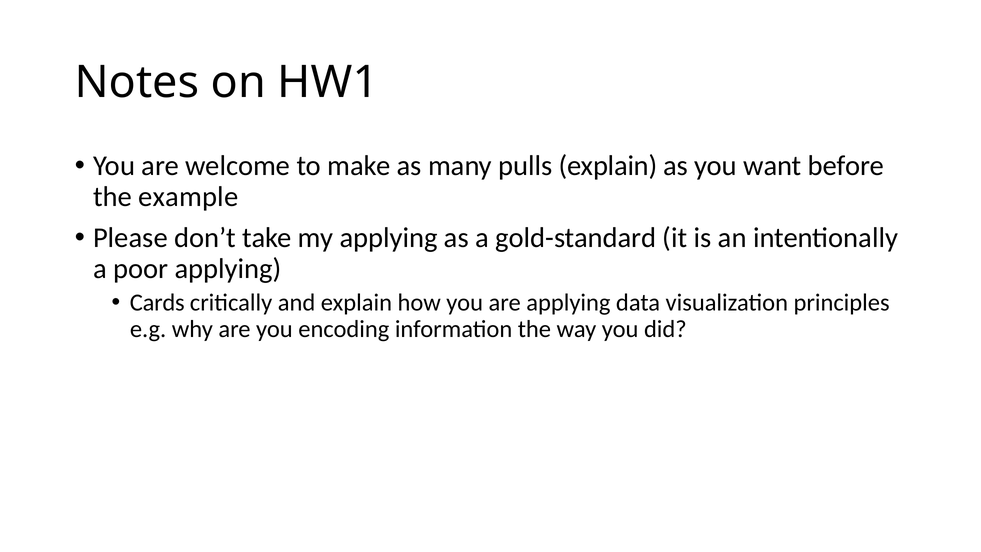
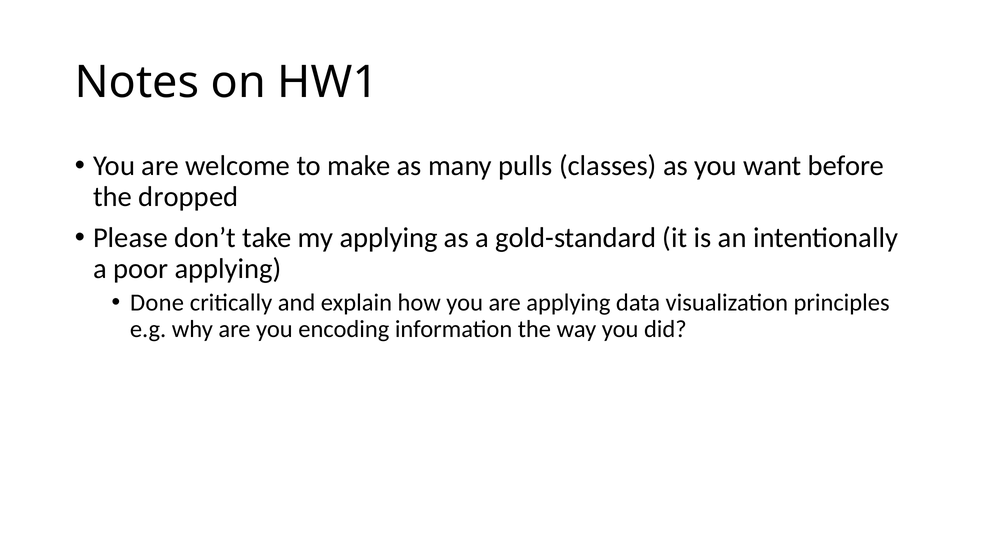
pulls explain: explain -> classes (608, 166)
example: example -> dropped (188, 197)
Cards: Cards -> Done (157, 303)
